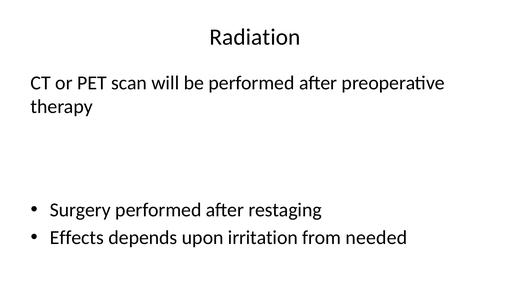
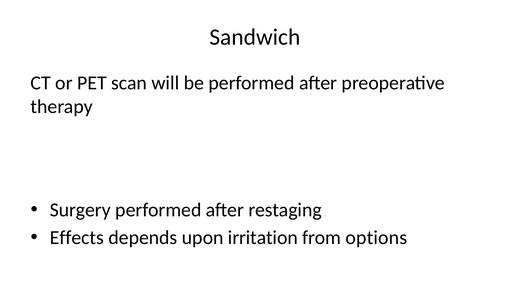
Radiation: Radiation -> Sandwich (255, 37)
needed: needed -> options (376, 238)
